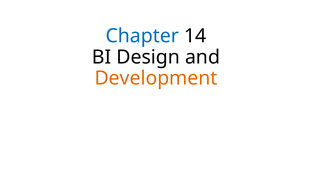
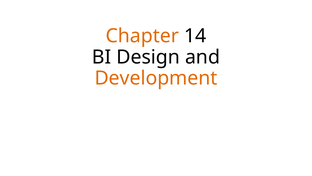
Chapter colour: blue -> orange (142, 36)
